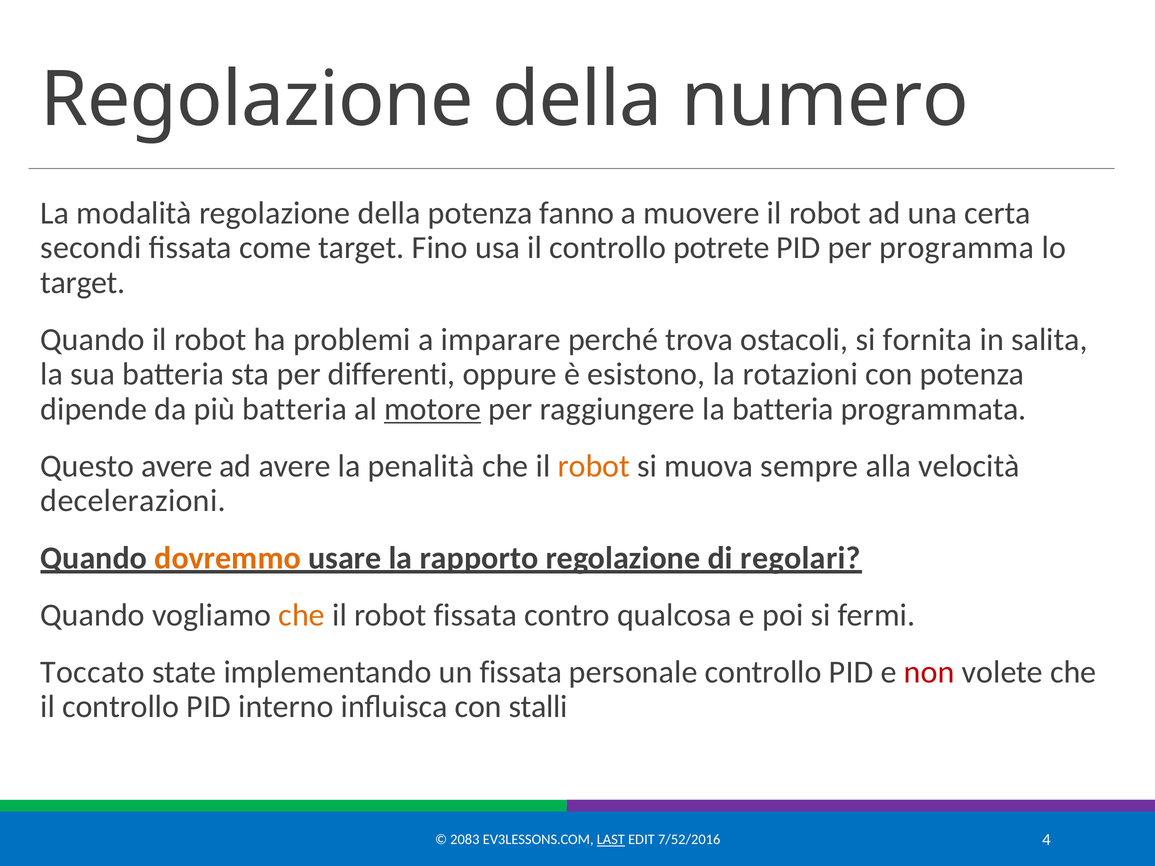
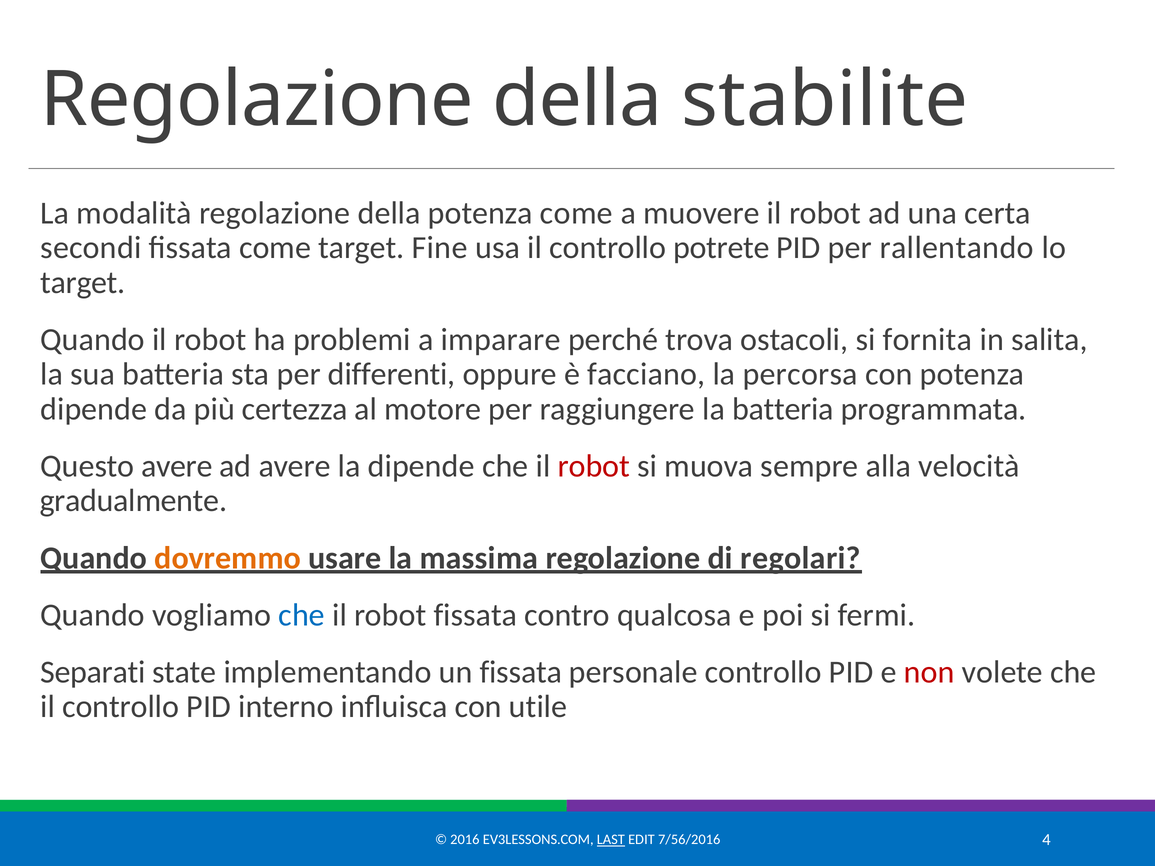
numero: numero -> stabilite (825, 100)
potenza fanno: fanno -> come (576, 213)
Fino: Fino -> Fine (440, 248)
programma: programma -> rallentando (957, 248)
esistono: esistono -> facciano (646, 374)
rotazioni: rotazioni -> percorsa (800, 374)
più batteria: batteria -> certezza (295, 409)
motore underline: present -> none (433, 409)
la penalità: penalità -> dipende (421, 466)
robot colour: orange -> red (594, 466)
decelerazioni: decelerazioni -> gradualmente (133, 501)
rapporto: rapporto -> massima (479, 558)
che colour: orange -> blue (302, 615)
Toccato: Toccato -> Separati (93, 672)
stalli: stalli -> utile (538, 707)
2083: 2083 -> 2016 (465, 840)
7/52/2016: 7/52/2016 -> 7/56/2016 (689, 840)
